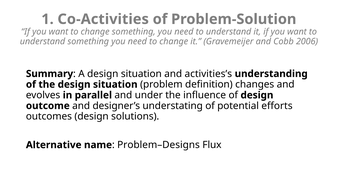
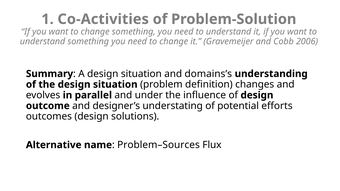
activities’s: activities’s -> domains’s (208, 74)
Problem–Designs: Problem–Designs -> Problem–Sources (159, 145)
